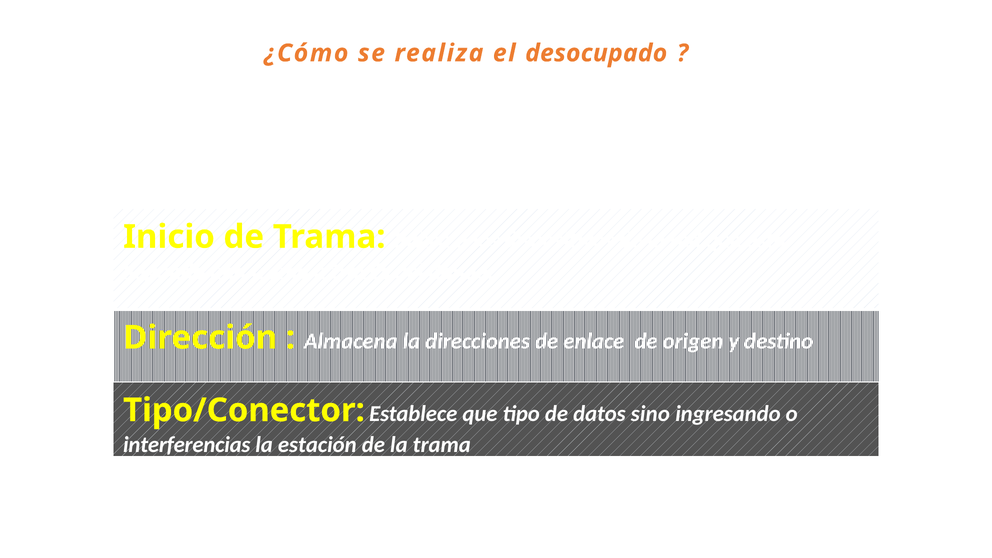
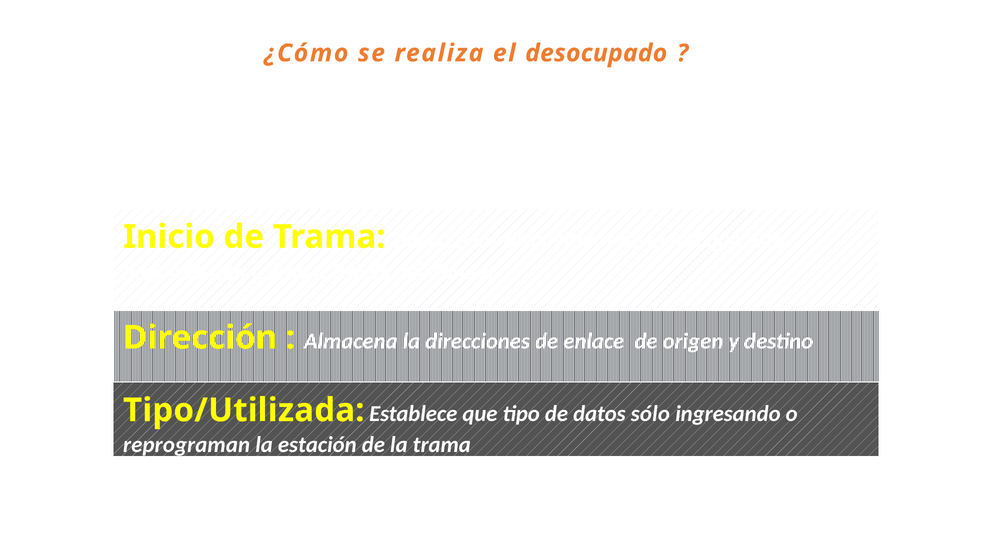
Tipo/Conector: Tipo/Conector -> Tipo/Utilizada (244, 410)
sino: sino -> sólo (650, 414)
interferencias: interferencias -> reprograman (187, 445)
